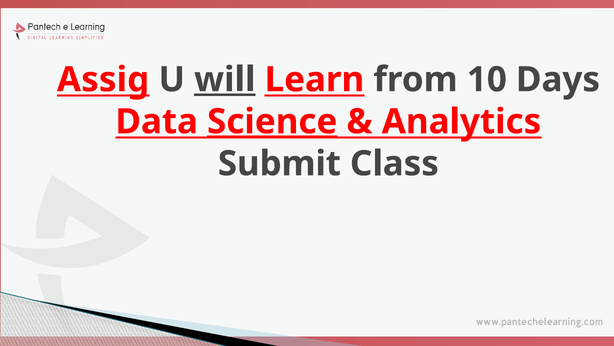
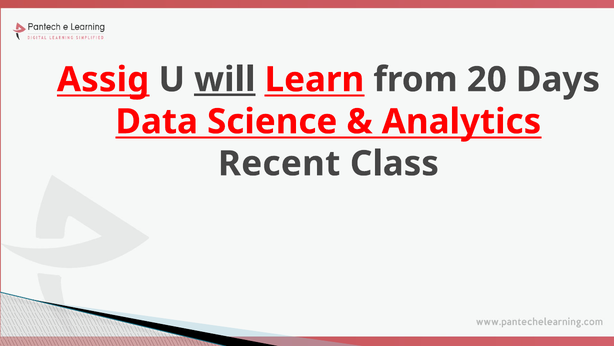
10: 10 -> 20 (487, 80)
Science underline: present -> none (272, 121)
Submit: Submit -> Recent (279, 163)
